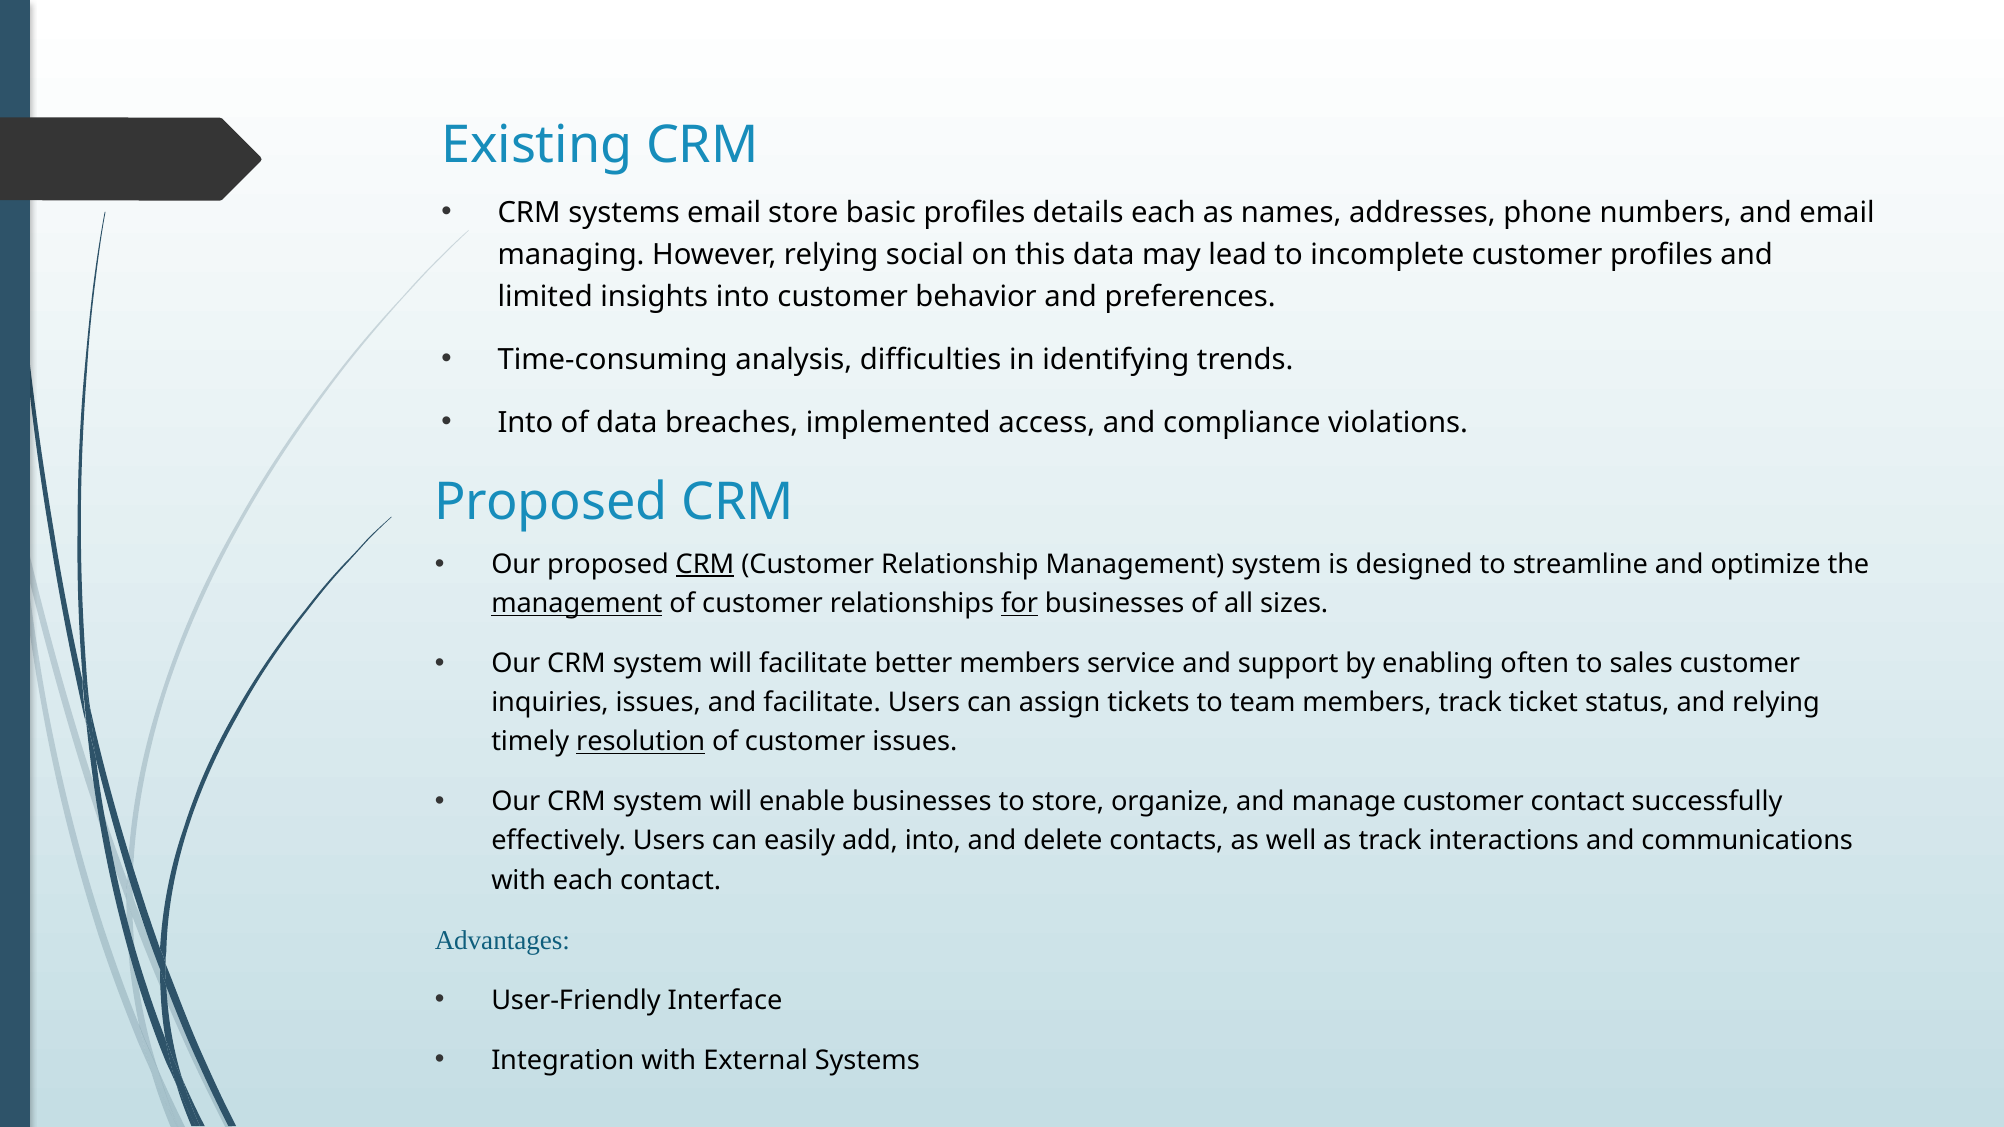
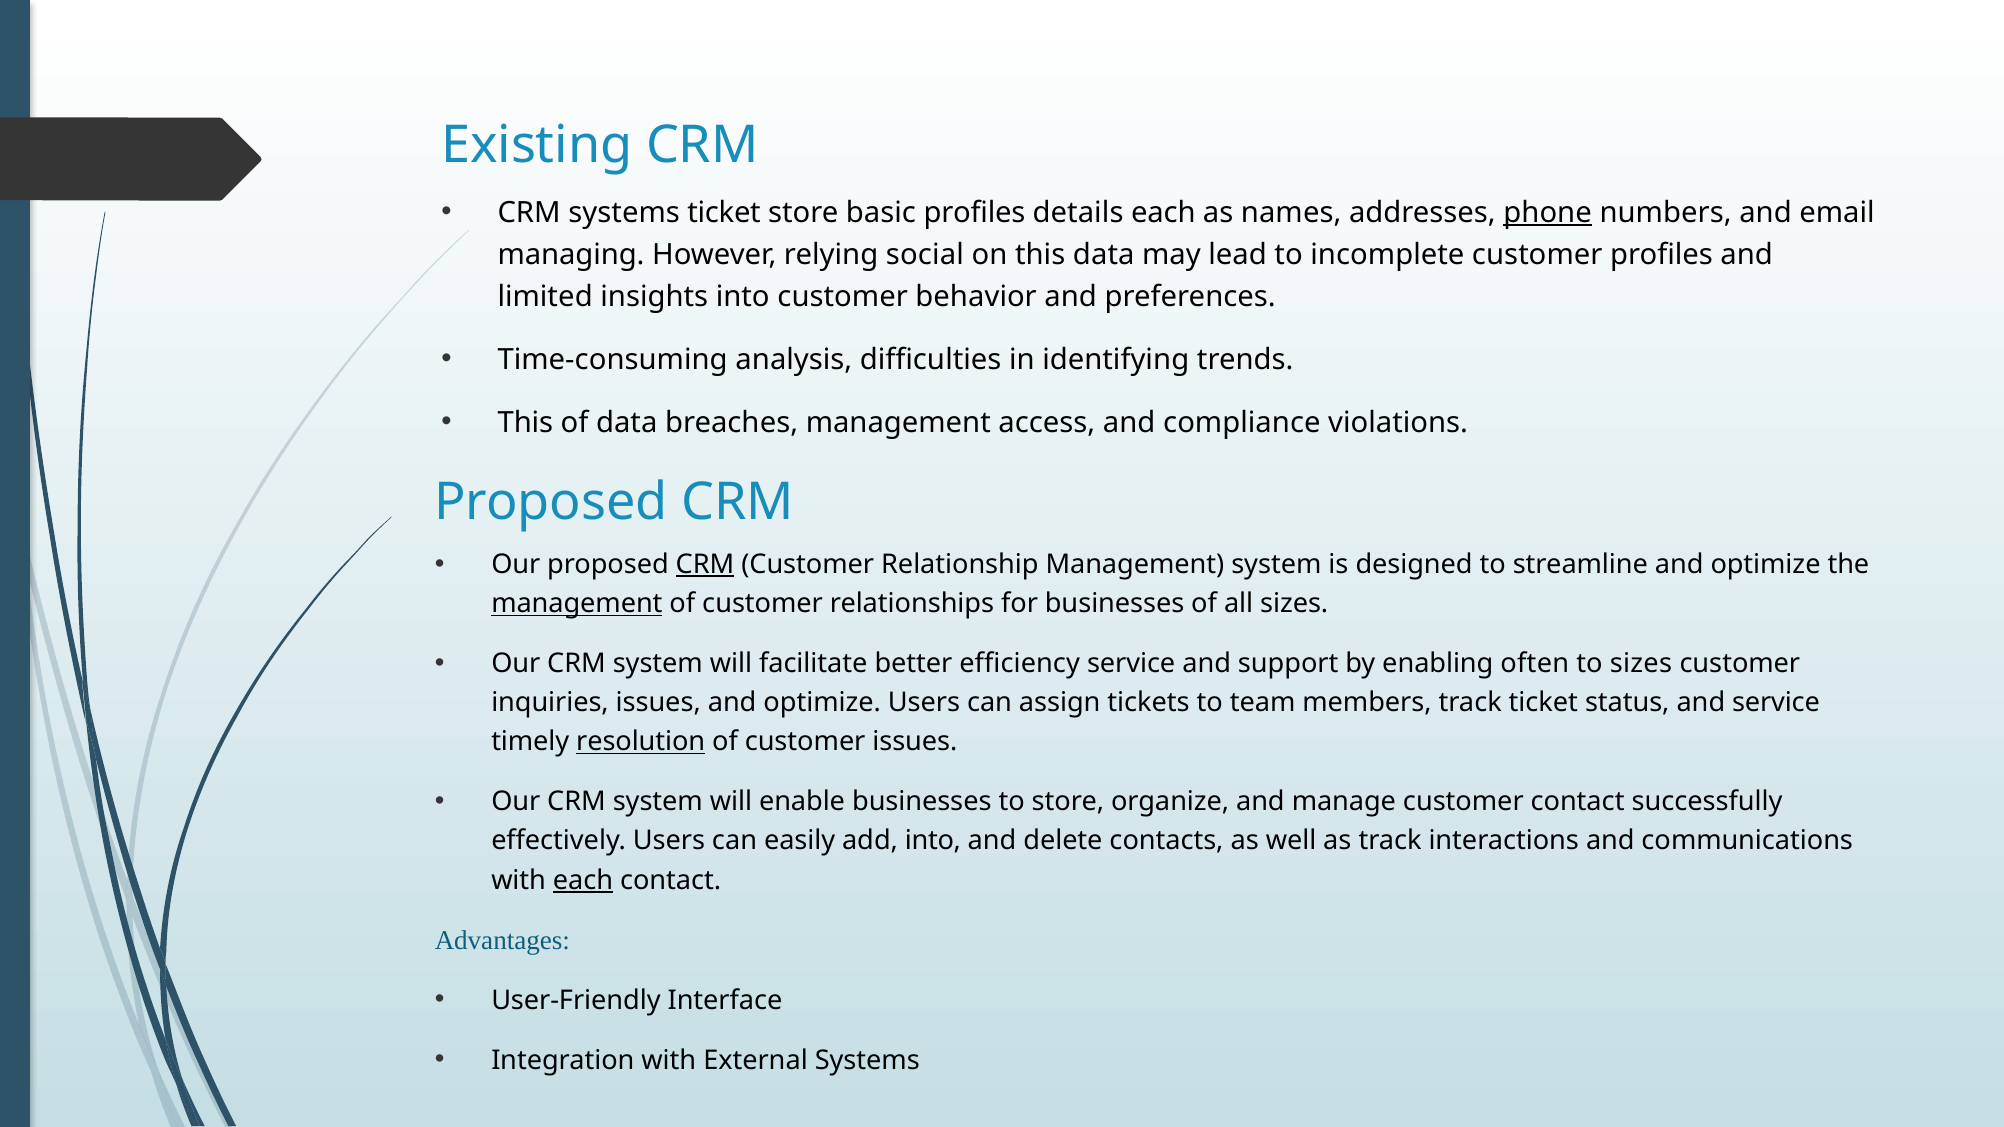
systems email: email -> ticket (724, 212)
phone underline: none -> present (1548, 212)
Into: Into -> This (525, 423)
breaches implemented: implemented -> management (898, 423)
for underline: present -> none (1020, 604)
better members: members -> efficiency (1020, 664)
to sales: sales -> sizes (1641, 664)
issues and facilitate: facilitate -> optimize (822, 703)
and relying: relying -> service (1776, 703)
each underline: none -> present (583, 880)
